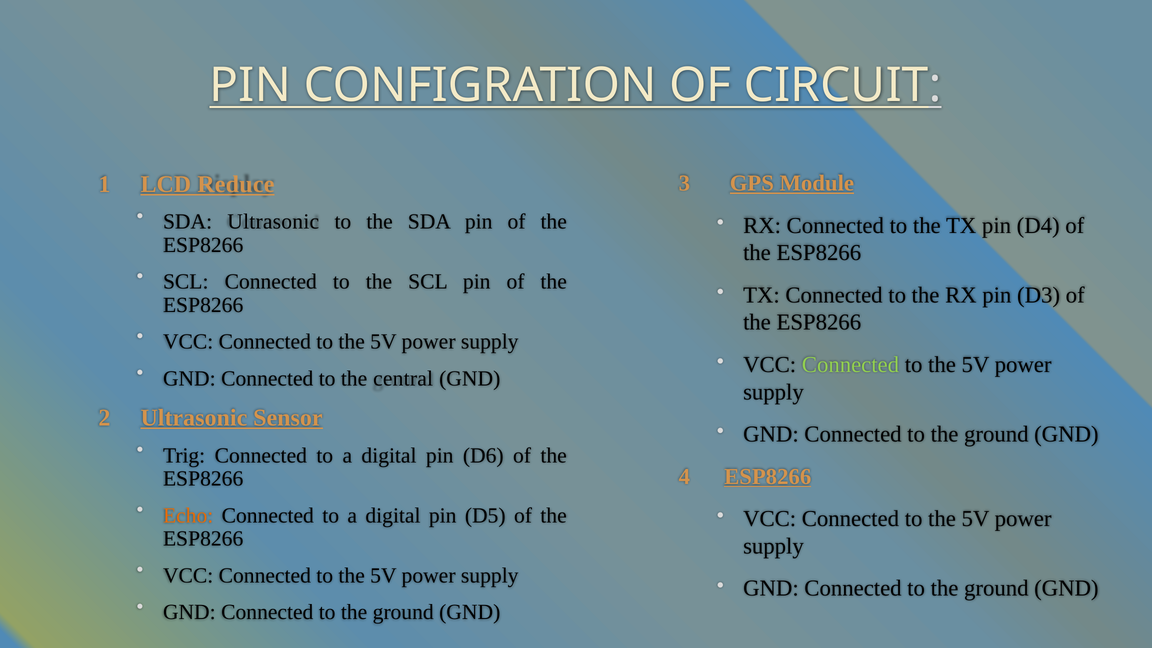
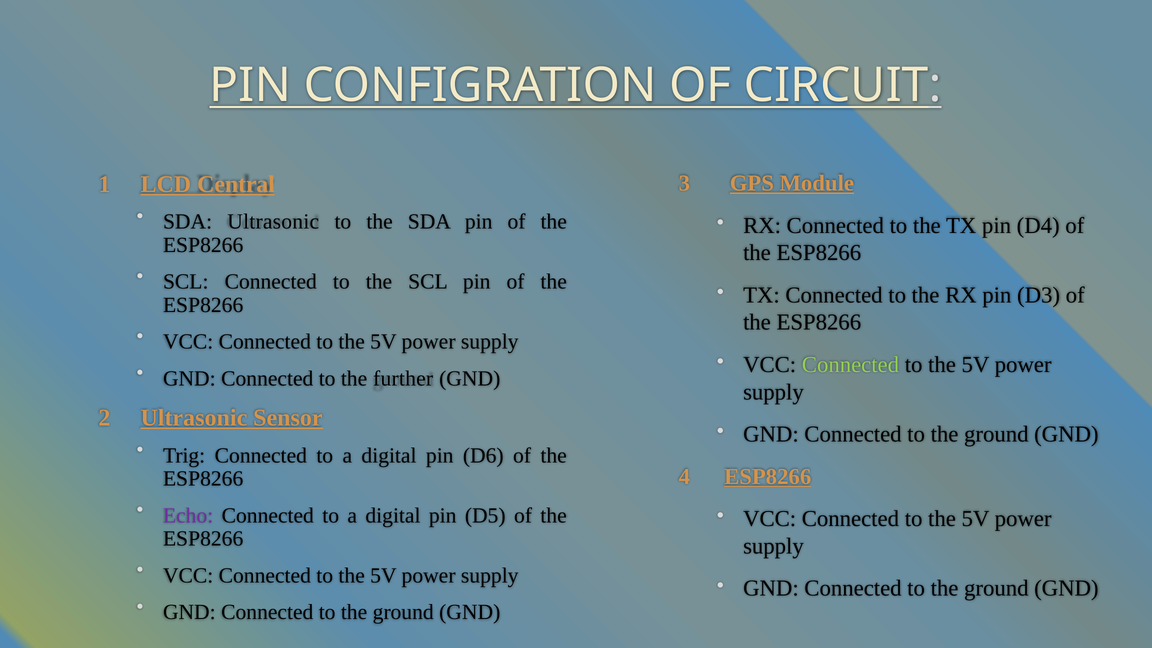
Reduce: Reduce -> Central (236, 184)
central: central -> further (403, 379)
Echo colour: orange -> purple (188, 515)
